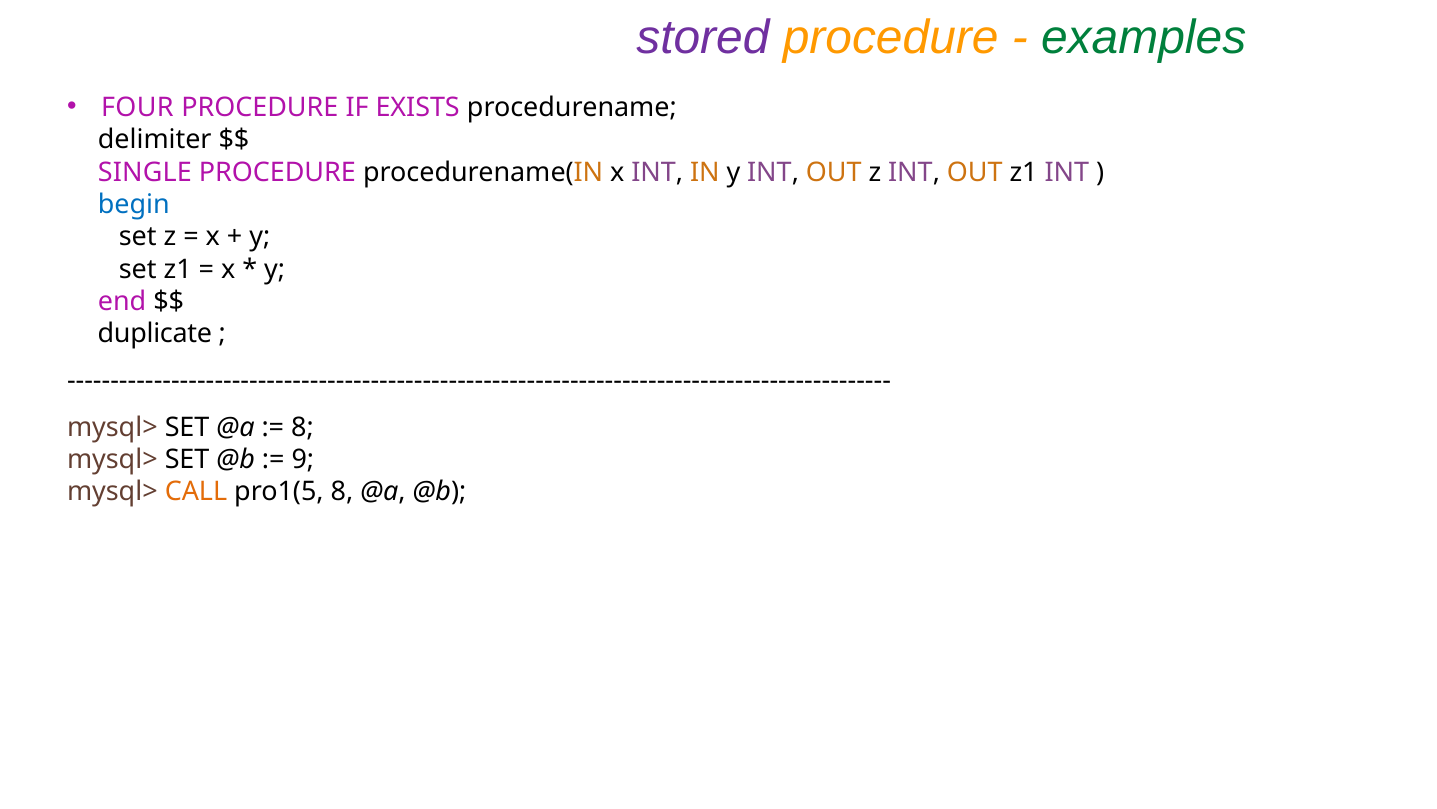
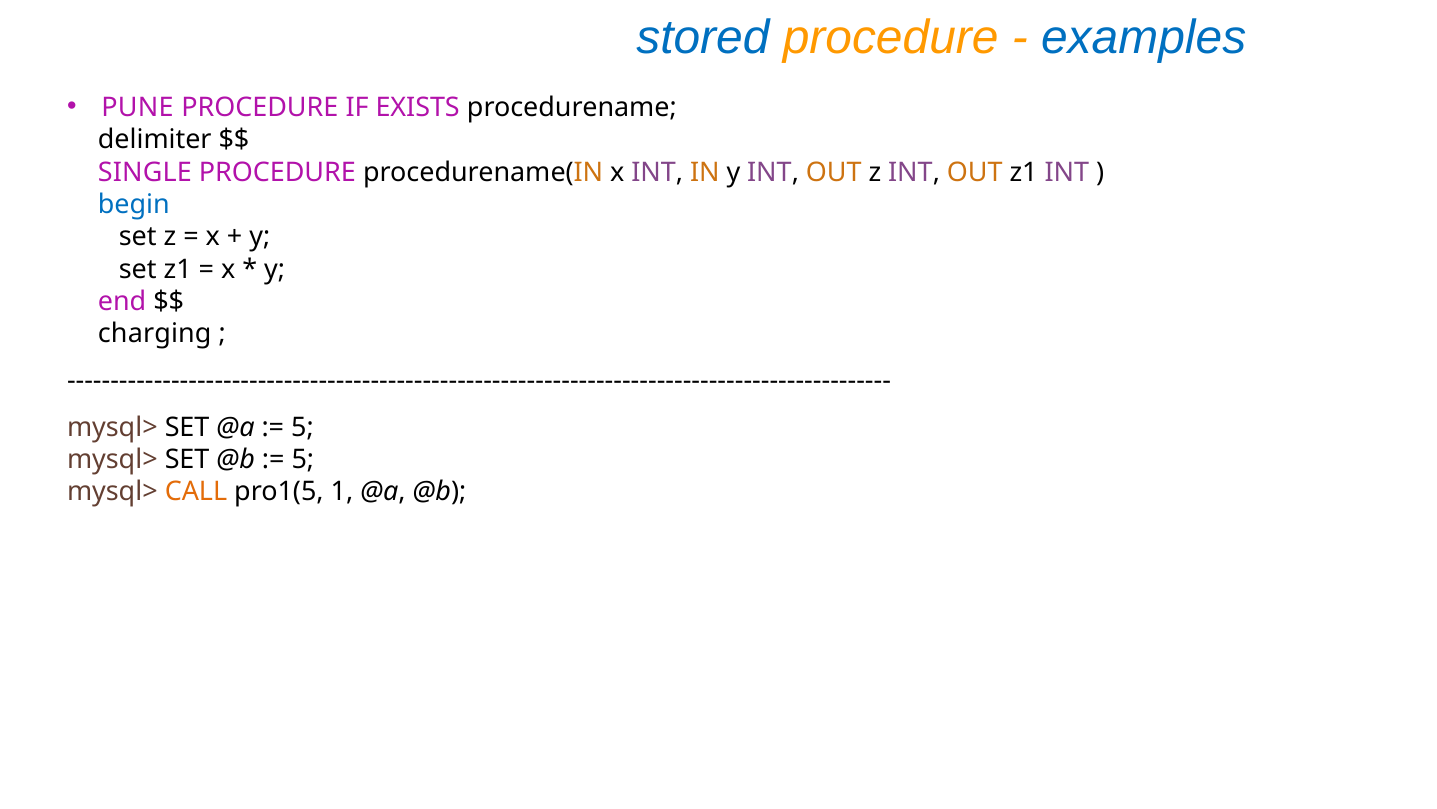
stored colour: purple -> blue (703, 37)
examples colour: green -> blue (1144, 37)
FOUR: FOUR -> PUNE (137, 107)
duplicate: duplicate -> charging (155, 334)
8: 8 -> 5 (302, 427)
9: 9 -> 5 (303, 459)
pro1(5 8: 8 -> 1 (342, 492)
